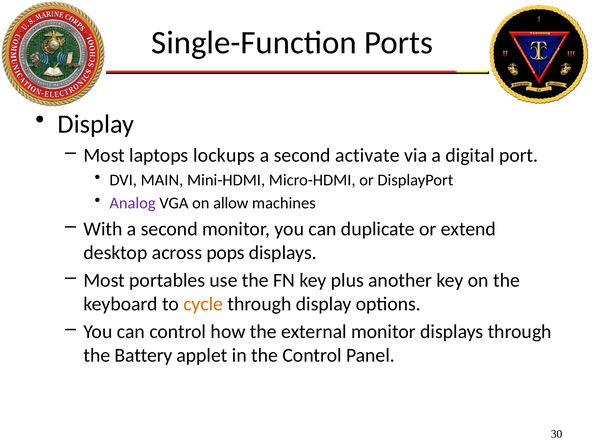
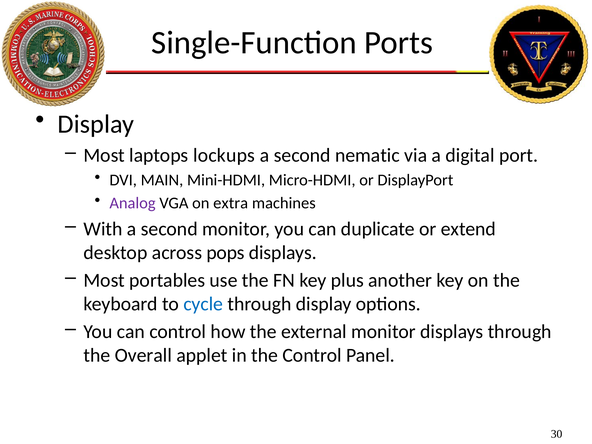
activate: activate -> nematic (367, 155)
allow: allow -> extra (231, 203)
cycle colour: orange -> blue (203, 304)
Battery: Battery -> Overall (143, 355)
